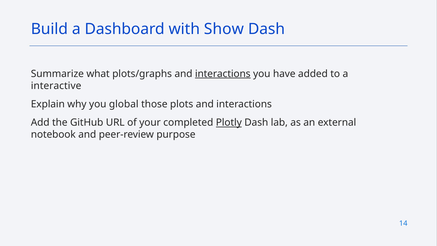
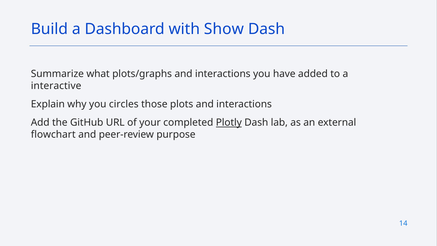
interactions underline: present -> none (223, 74)
global: global -> circles (124, 104)
notebook: notebook -> flowchart (53, 135)
